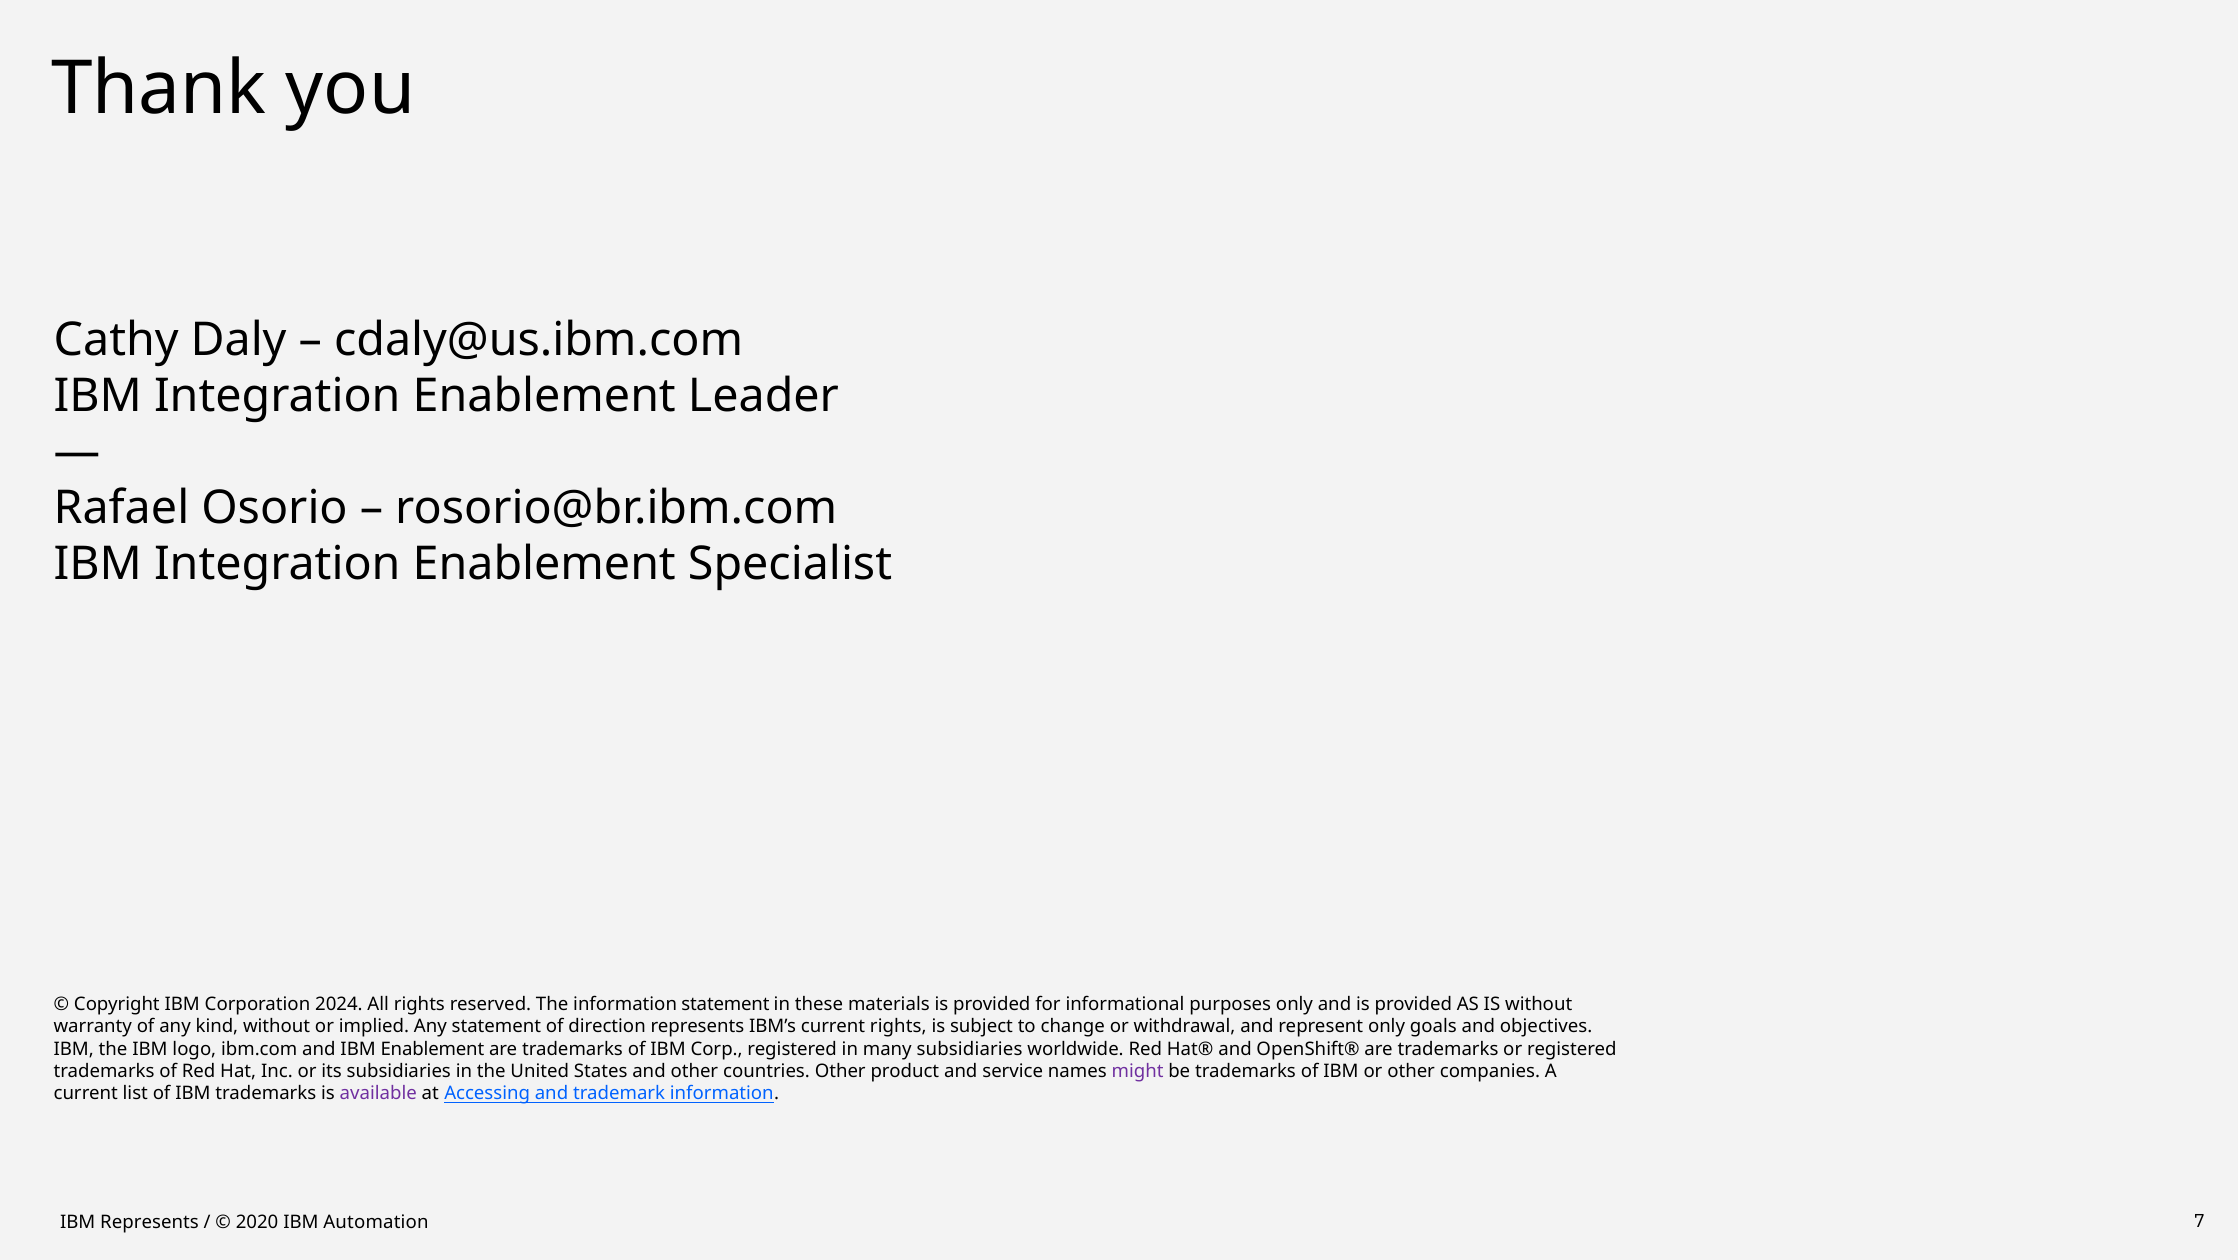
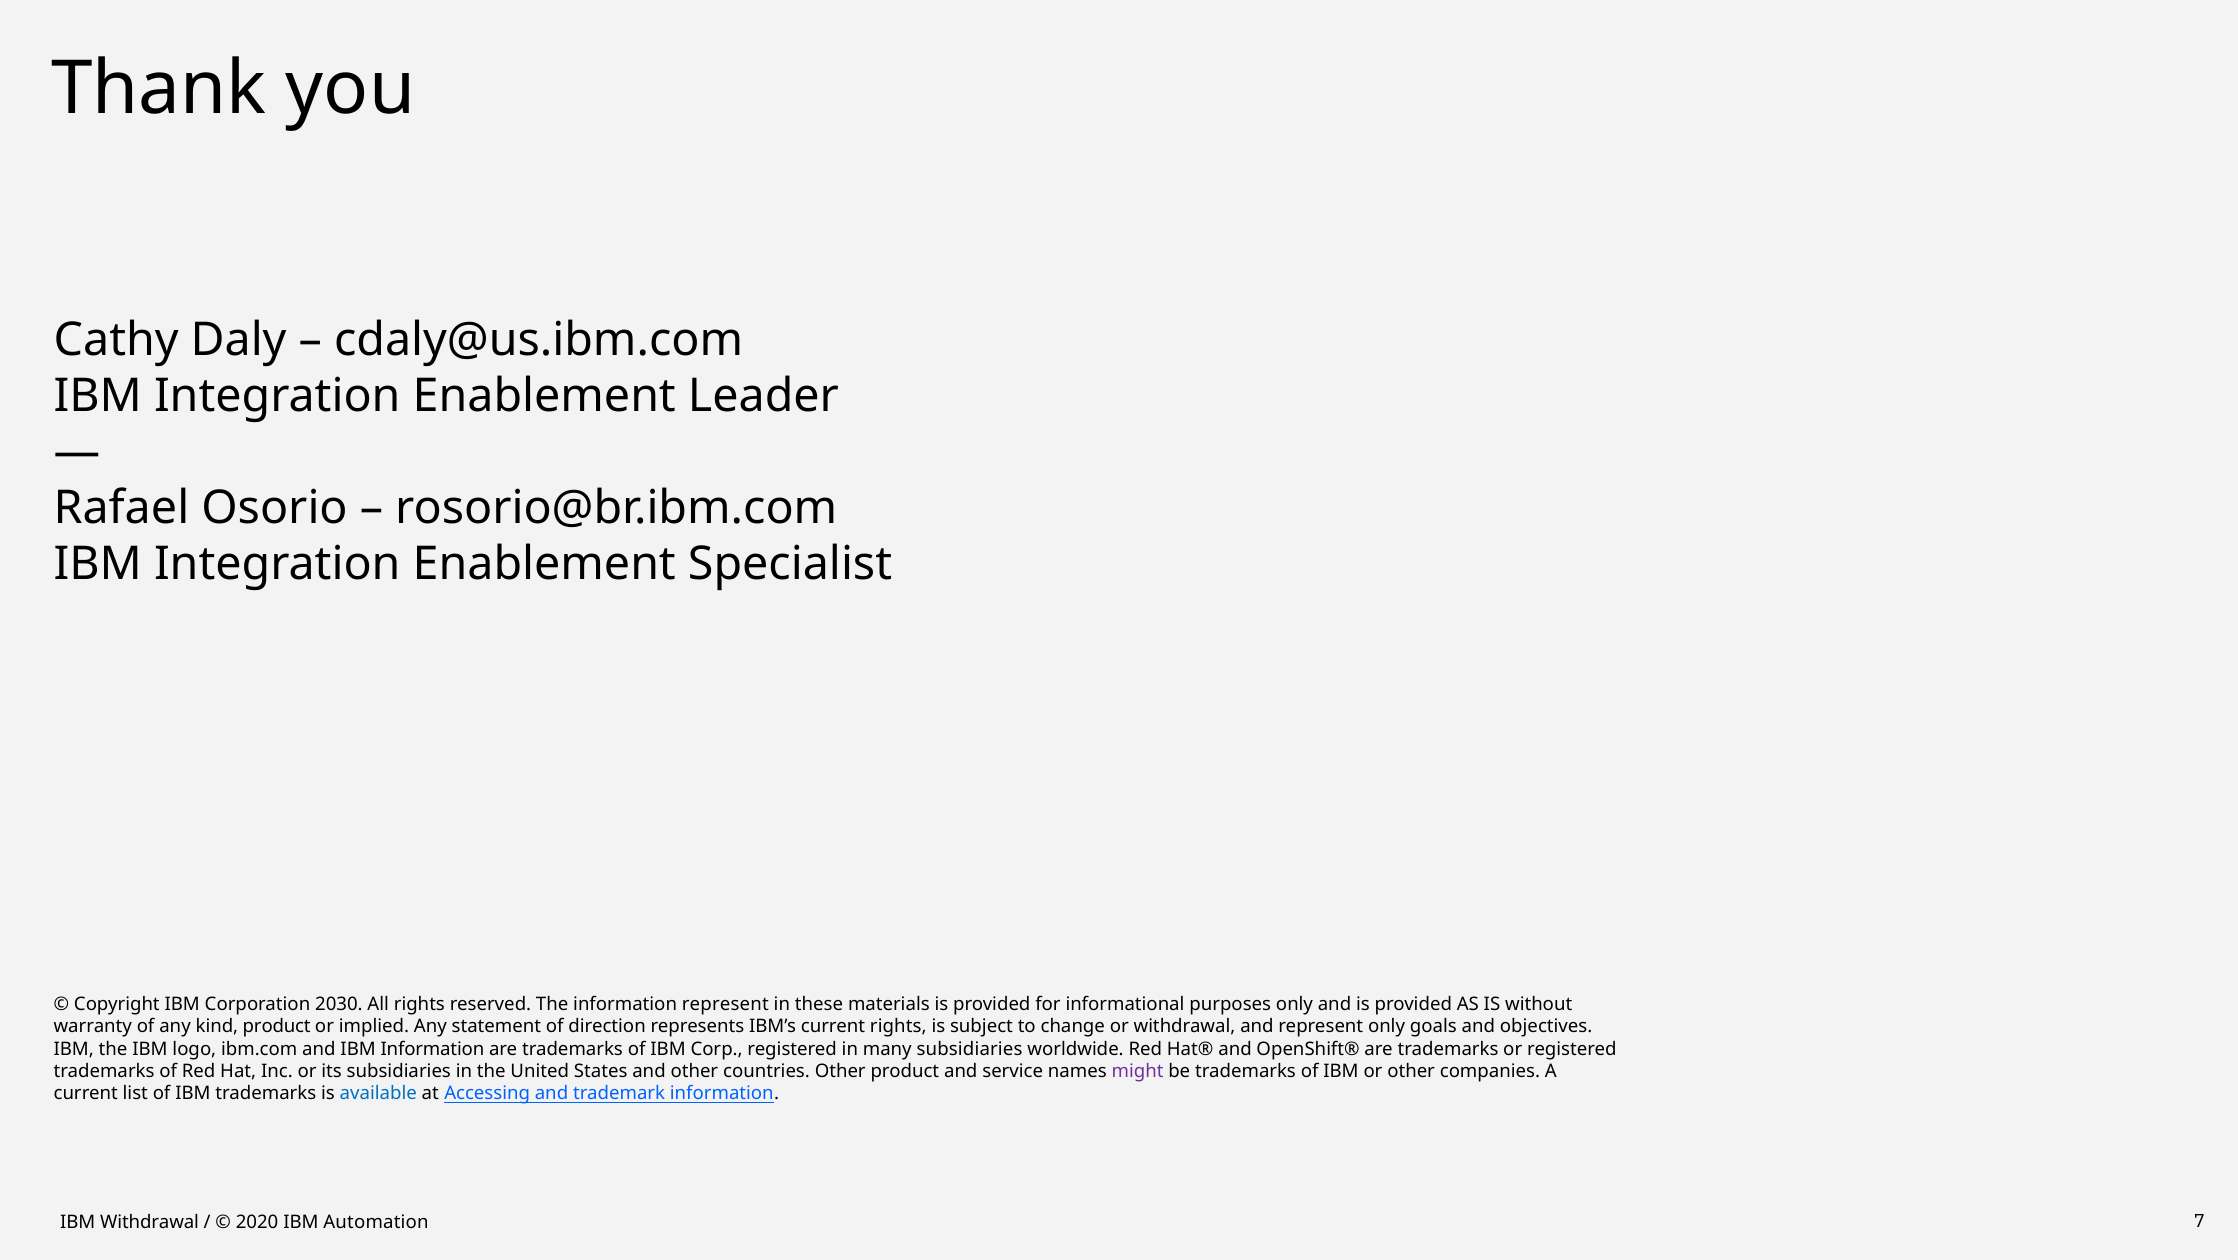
2024: 2024 -> 2030 (339, 1004)
information statement: statement -> represent (725, 1004)
kind without: without -> product (277, 1027)
IBM Enablement: Enablement -> Information (432, 1049)
available colour: purple -> blue (378, 1094)
IBM Represents: Represents -> Withdrawal (150, 1223)
